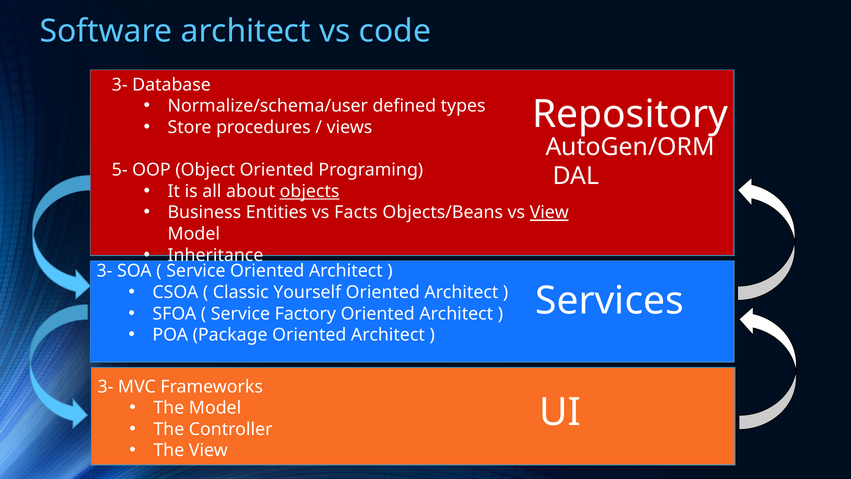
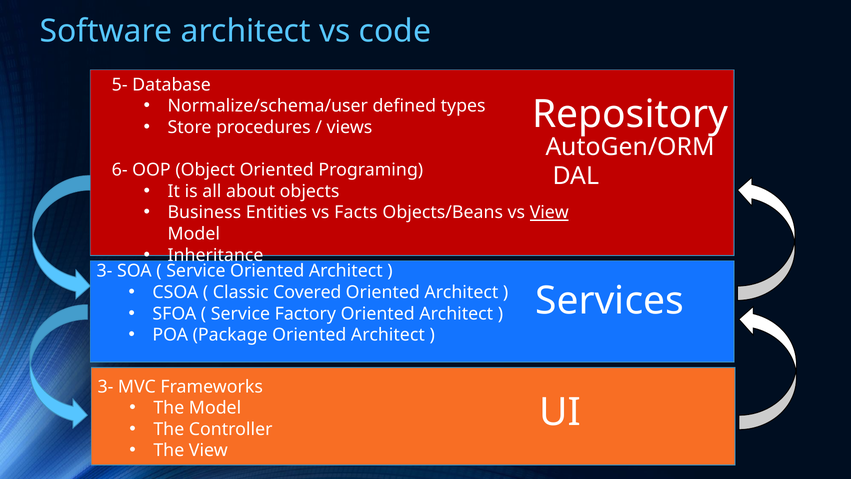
3-: 3- -> 5- (120, 85)
5-: 5- -> 6- (120, 170)
objects underline: present -> none (310, 191)
Yourself: Yourself -> Covered (307, 292)
